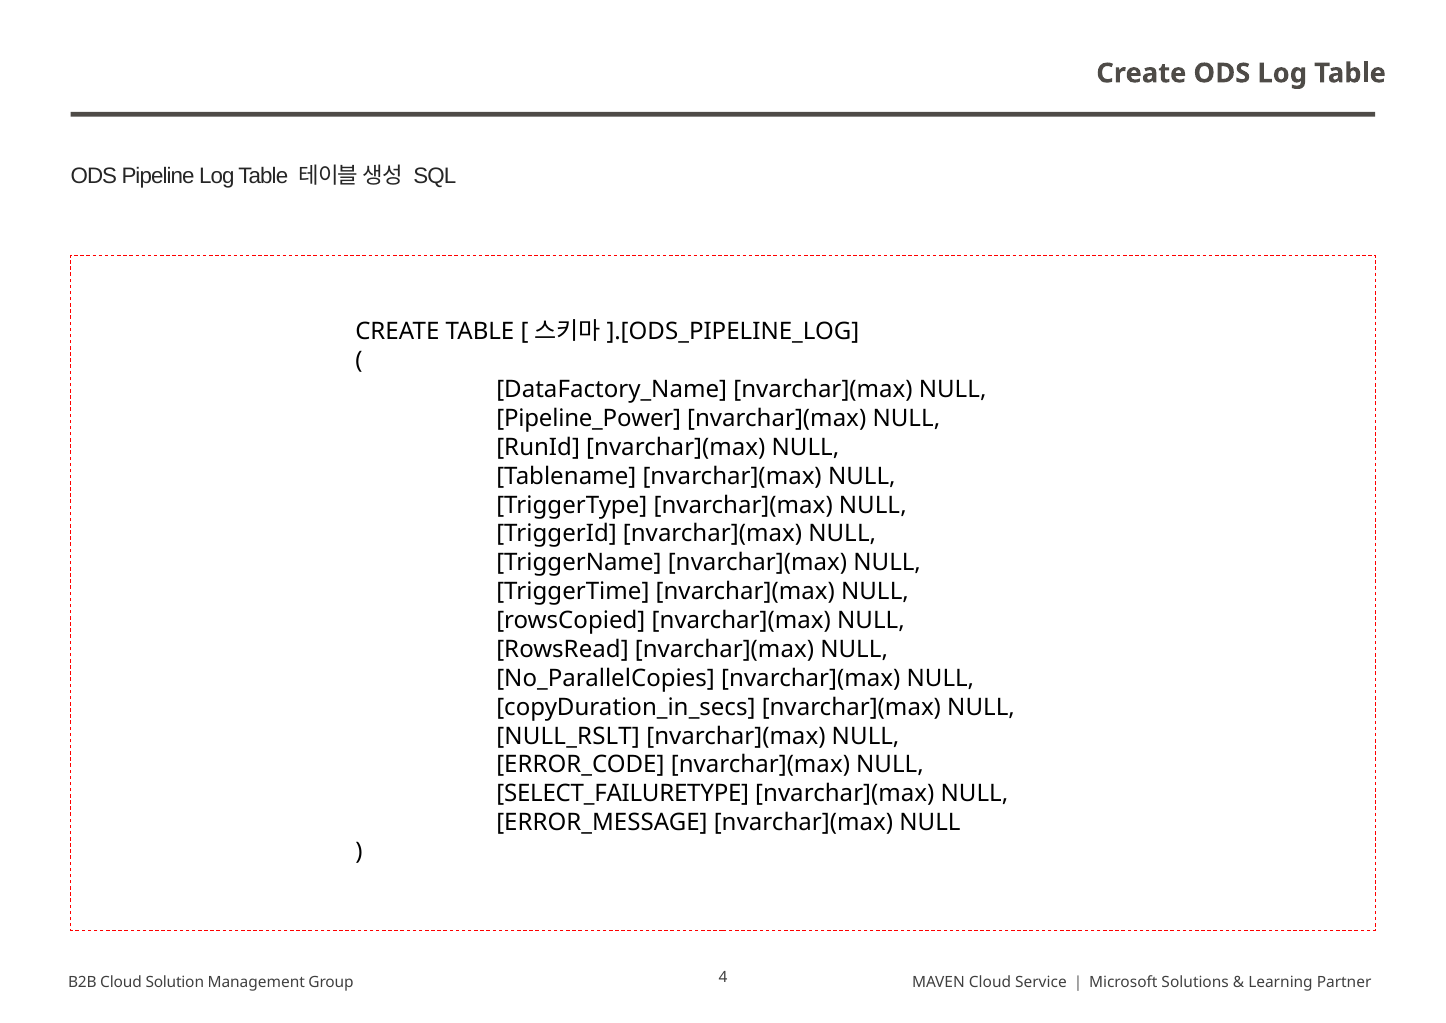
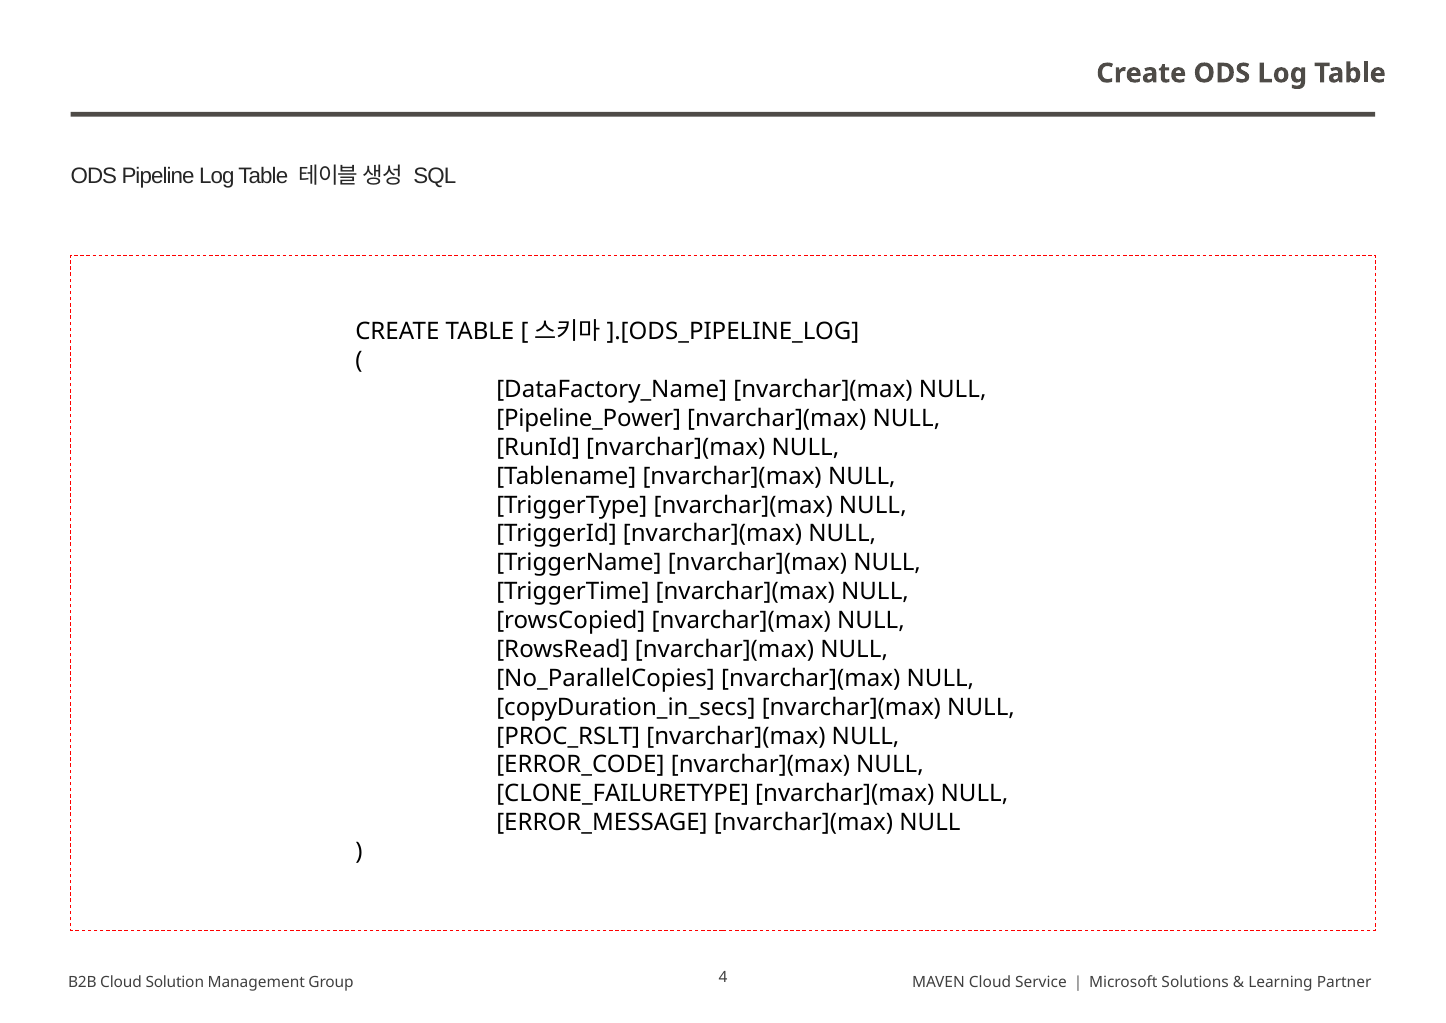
NULL_RSLT: NULL_RSLT -> PROC_RSLT (568, 736)
SELECT_FAILURETYPE: SELECT_FAILURETYPE -> CLONE_FAILURETYPE (623, 793)
